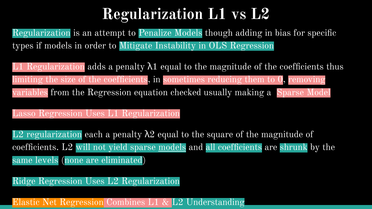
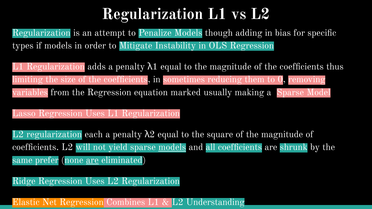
checked: checked -> marked (186, 92)
levels: levels -> prefer (47, 160)
are underline: none -> present (92, 160)
